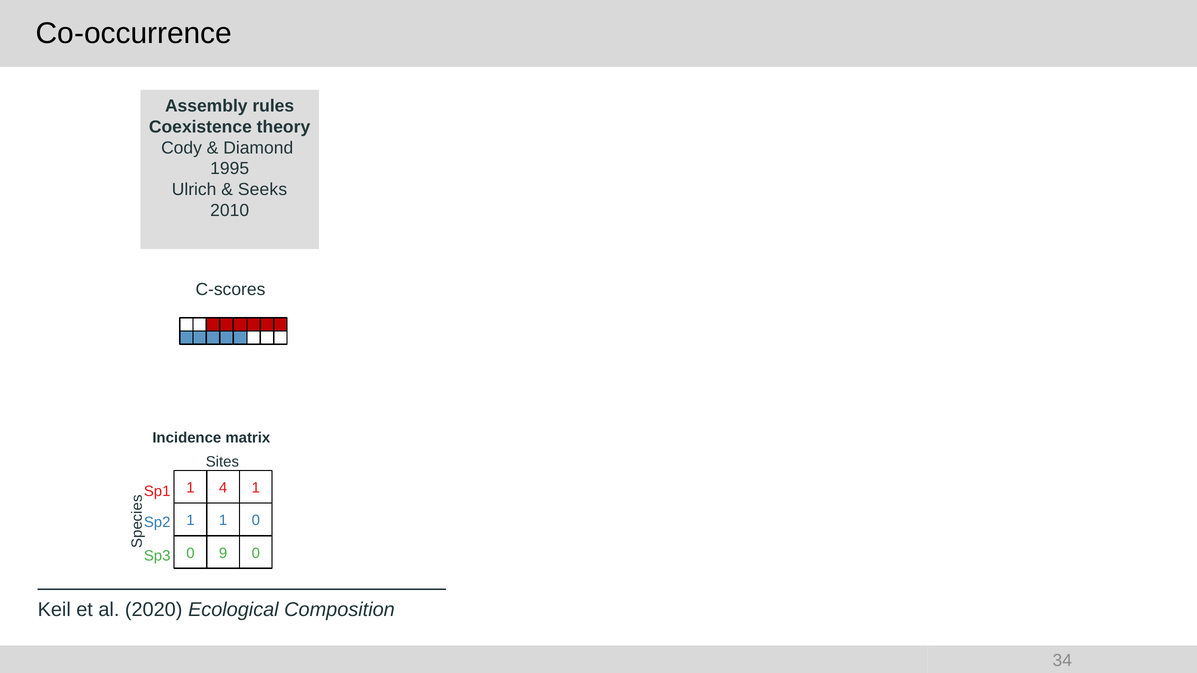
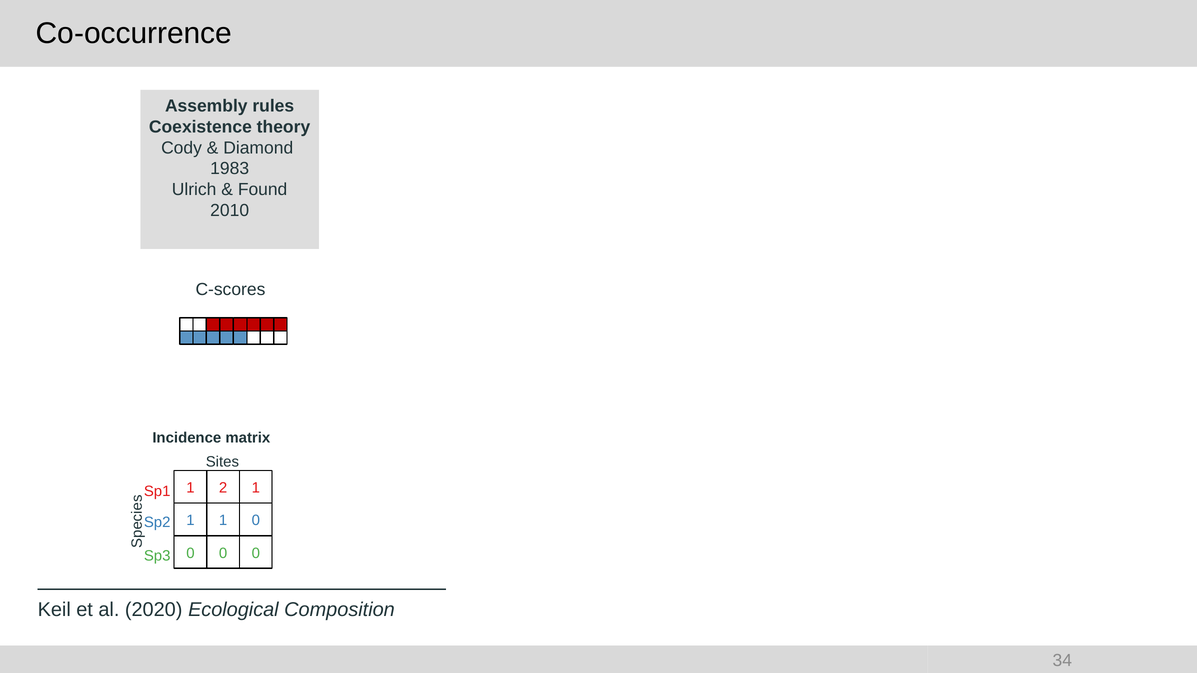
1995: 1995 -> 1983 (230, 169)
Seeks: Seeks -> Found (263, 190)
4: 4 -> 2 (223, 488)
9: 9 -> 0 (223, 553)
